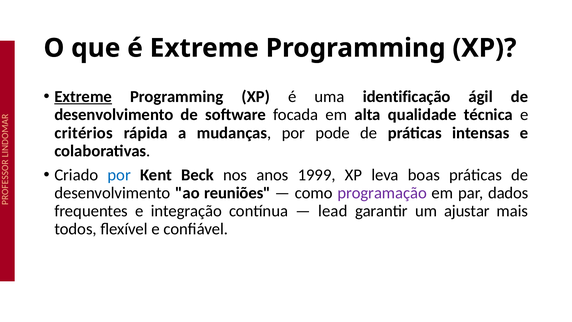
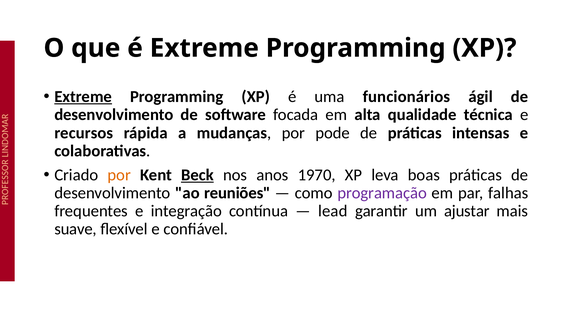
identificação: identificação -> funcionários (407, 97)
critérios: critérios -> recursos (84, 133)
por colour: blue -> orange (119, 175)
Beck underline: none -> present (197, 175)
1999: 1999 -> 1970 (317, 175)
dados: dados -> falhas (508, 193)
todos: todos -> suave (76, 229)
